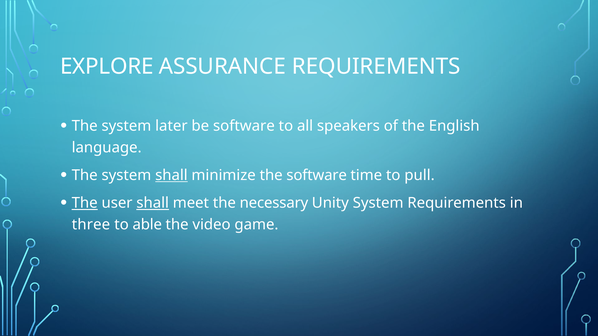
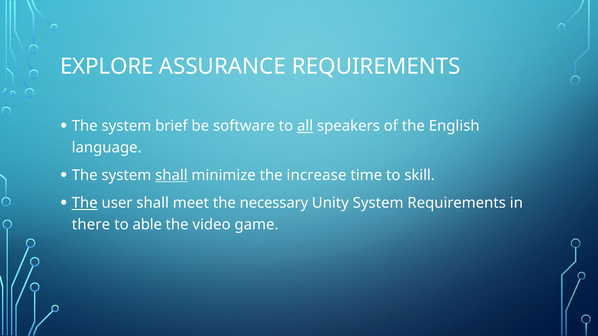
later: later -> brief (171, 126)
all underline: none -> present (305, 126)
the software: software -> increase (316, 175)
pull: pull -> skill (420, 175)
shall underline: present -> none (153, 203)
three: three -> there (91, 225)
